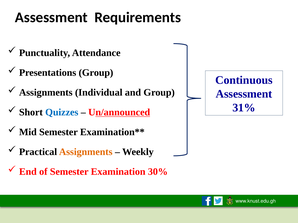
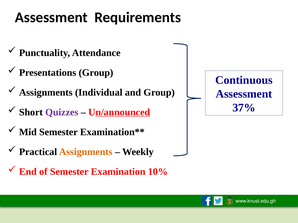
31%: 31% -> 37% (244, 108)
Quizzes colour: blue -> purple (62, 112)
30%: 30% -> 10% (158, 172)
